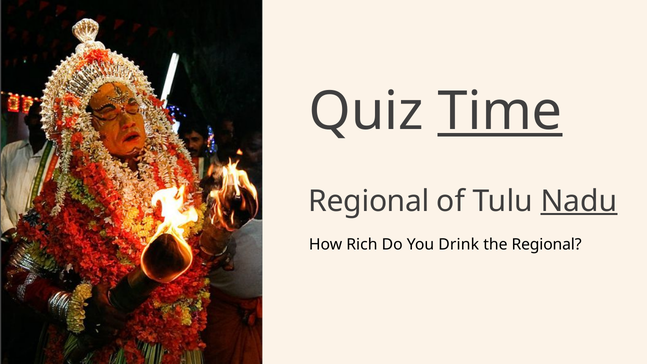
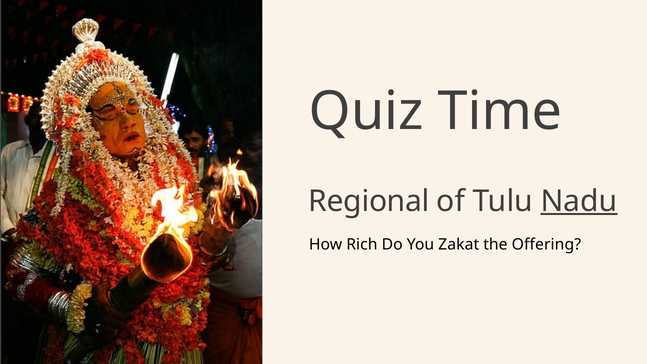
Time underline: present -> none (500, 112)
Drink: Drink -> Zakat (459, 245)
the Regional: Regional -> Offering (546, 245)
